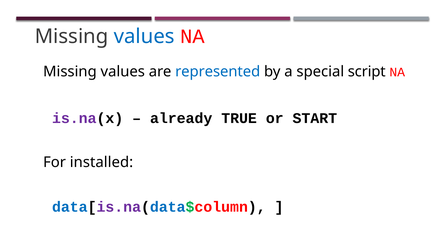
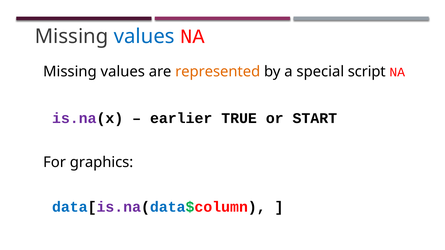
represented colour: blue -> orange (218, 72)
already: already -> earlier (181, 118)
installed: installed -> graphics (102, 163)
